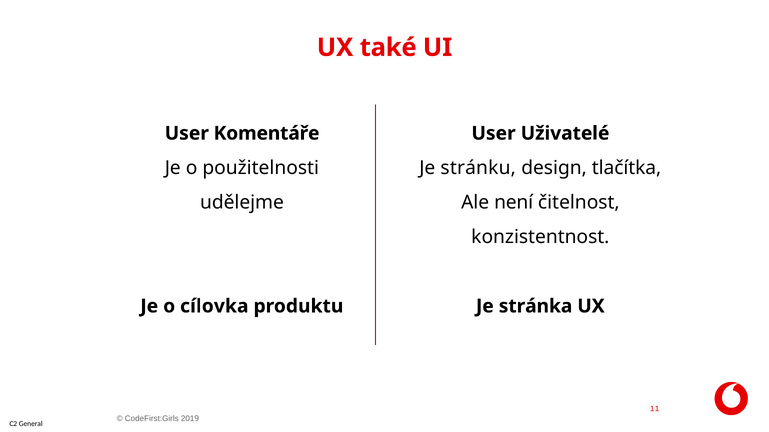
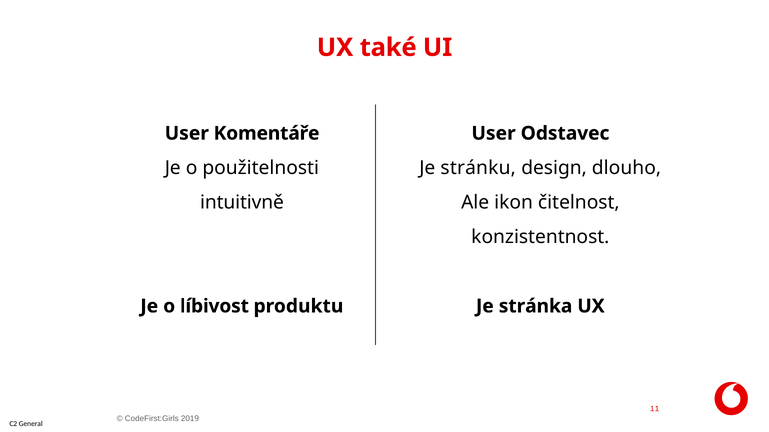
Uživatelé: Uživatelé -> Odstavec (565, 133)
tlačítka: tlačítka -> dlouho (626, 168)
udělejme: udělejme -> intuitivně (242, 203)
není: není -> ikon (514, 203)
cílovka: cílovka -> líbivost (214, 307)
